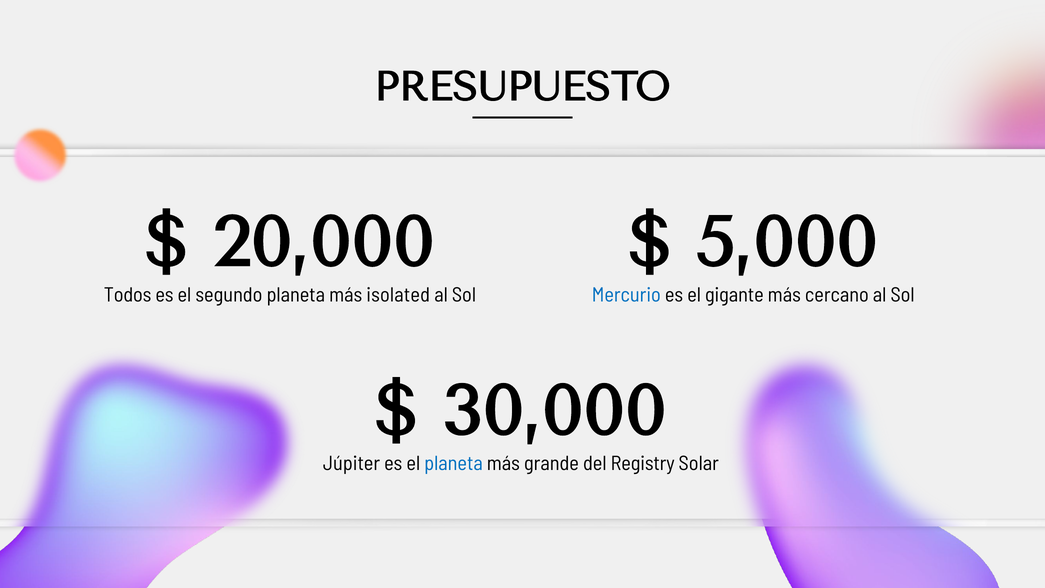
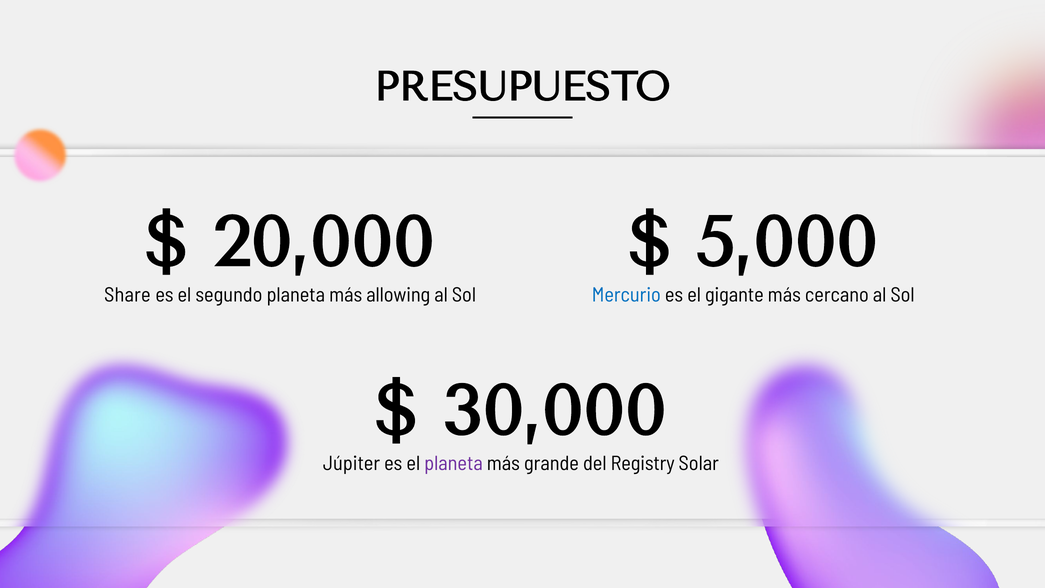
Todos: Todos -> Share (127, 295)
isolated: isolated -> allowing (398, 295)
planeta colour: blue -> purple (453, 464)
